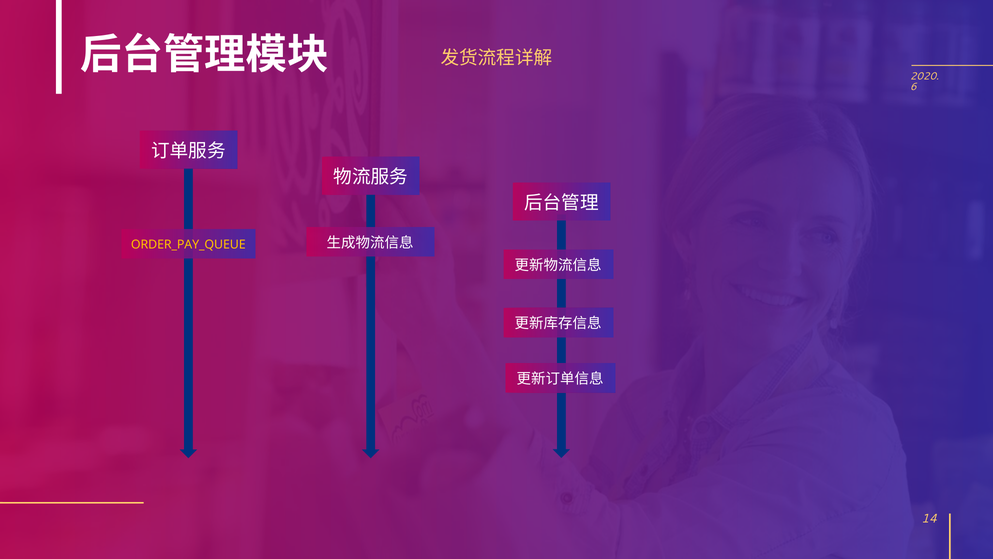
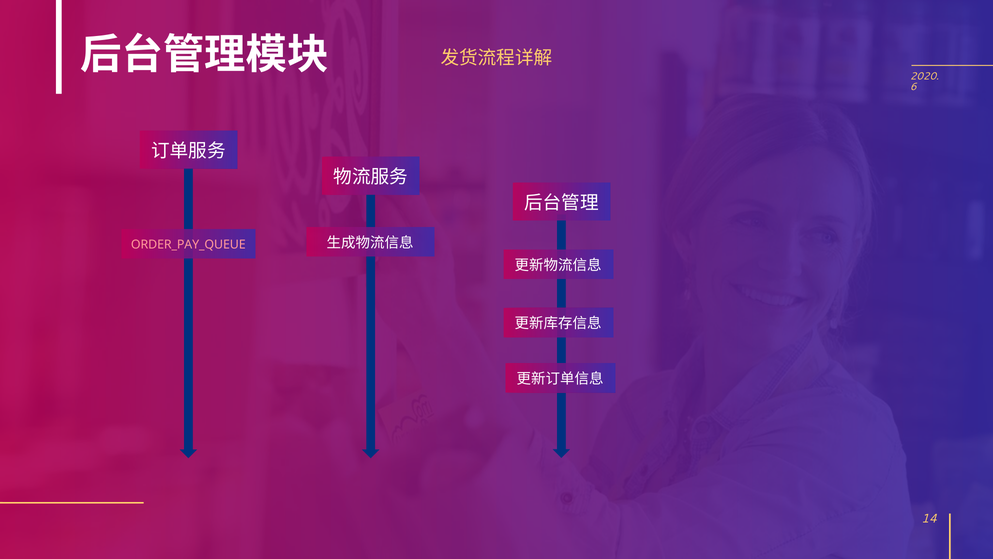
ORDER_PAY_QUEUE colour: yellow -> pink (188, 244)
